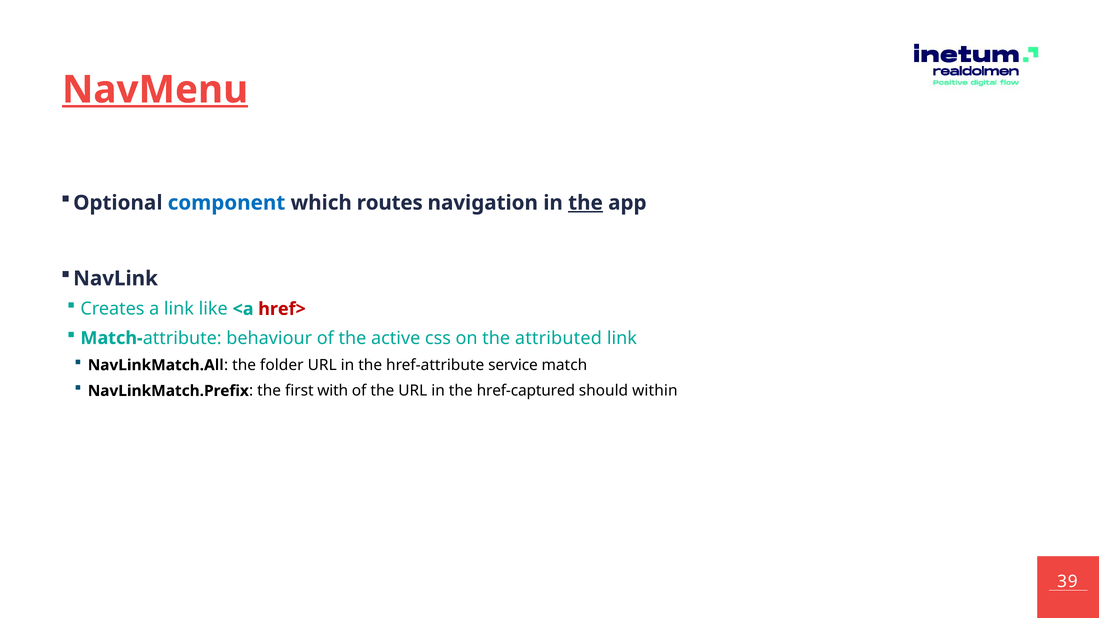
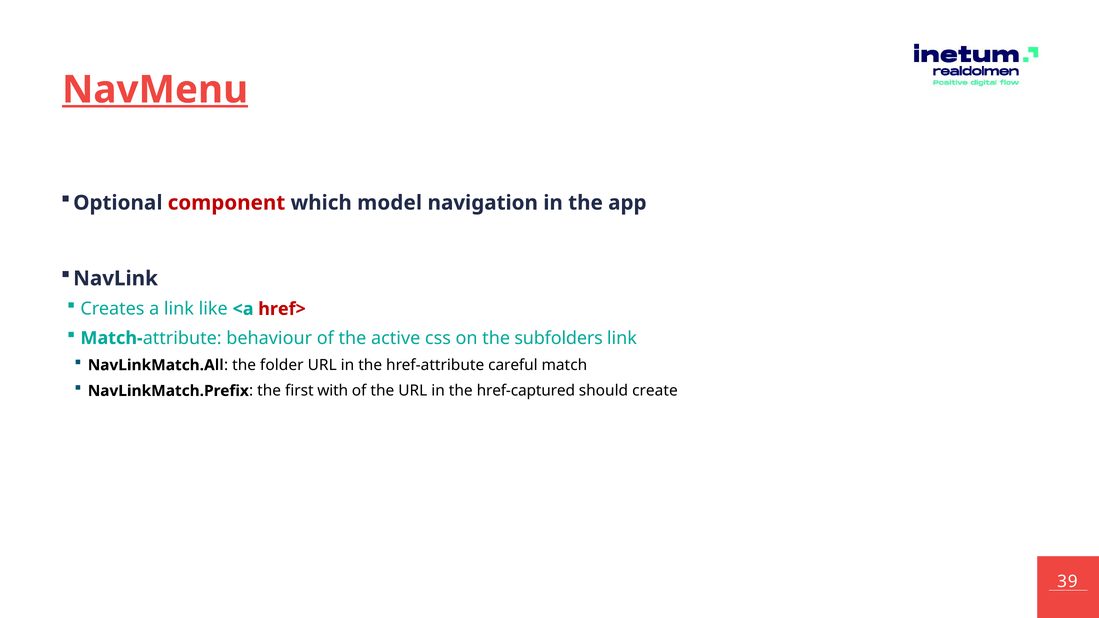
component colour: blue -> red (226, 203)
routes: routes -> model (390, 203)
the underline: present -> none (586, 203)
attributed: attributed -> subfolders (559, 338)
service: service -> careful (513, 365)
within: within -> create (655, 391)
